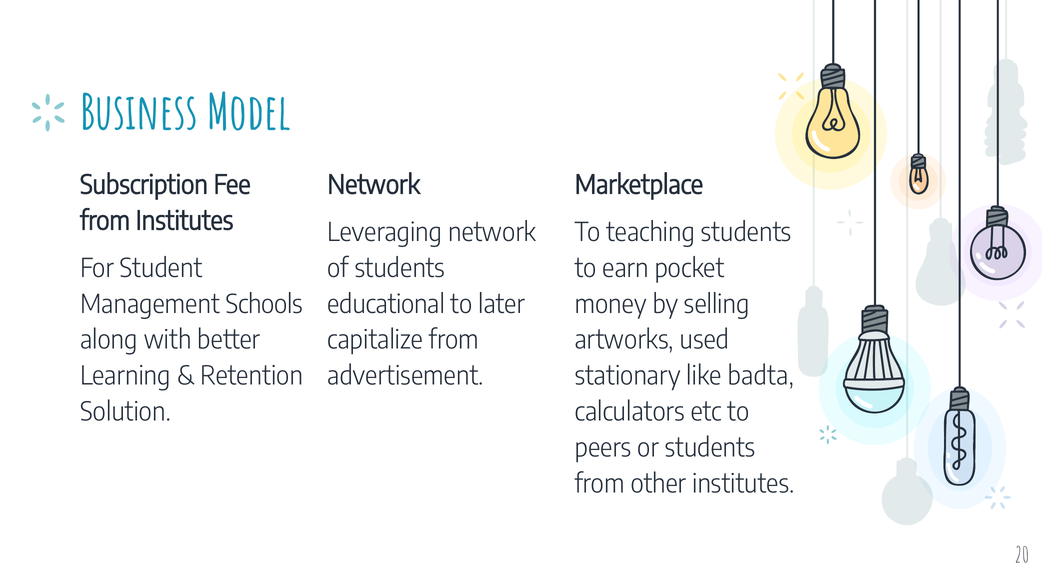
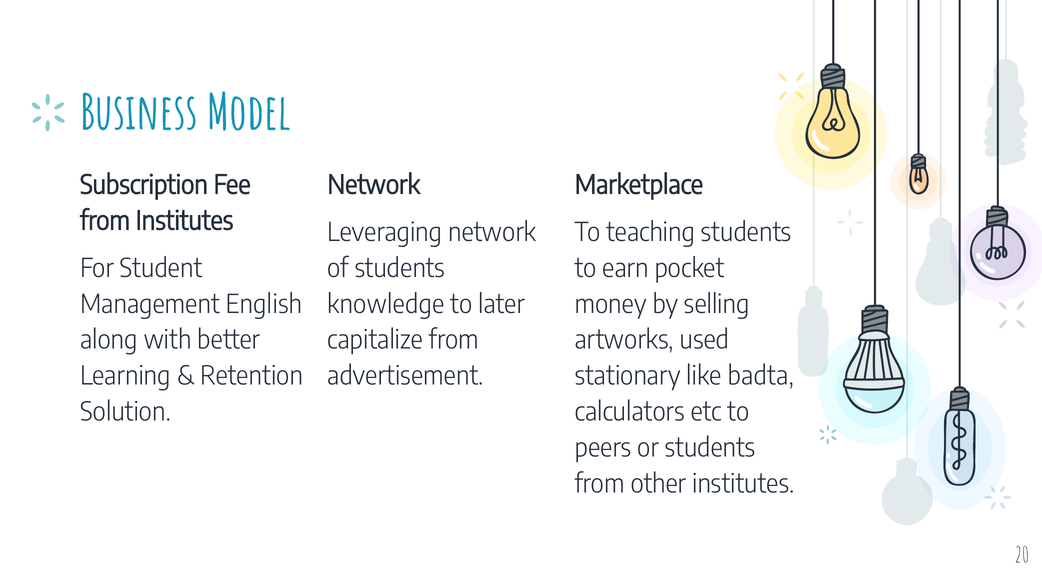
Schools: Schools -> English (264, 304)
educational: educational -> knowledge (386, 304)
